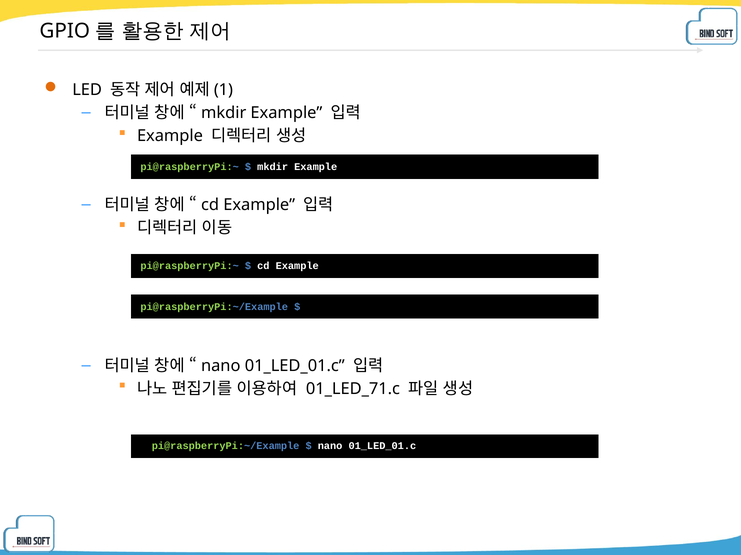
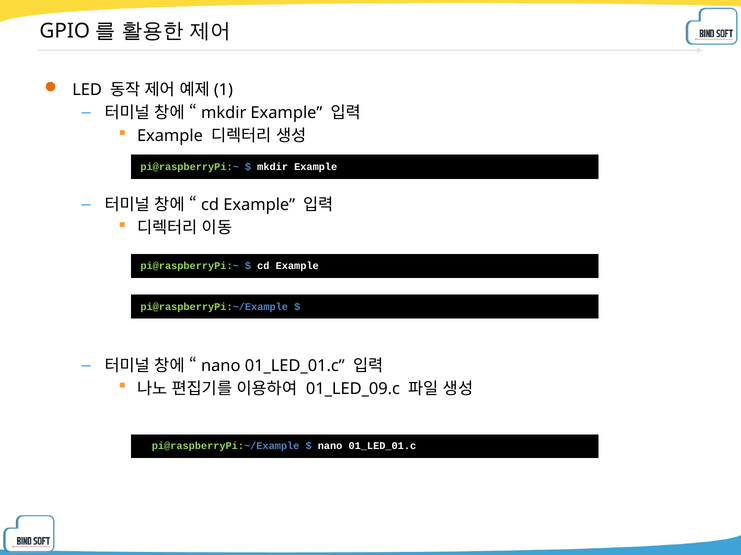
01_LED_71.c: 01_LED_71.c -> 01_LED_09.c (353, 389)
